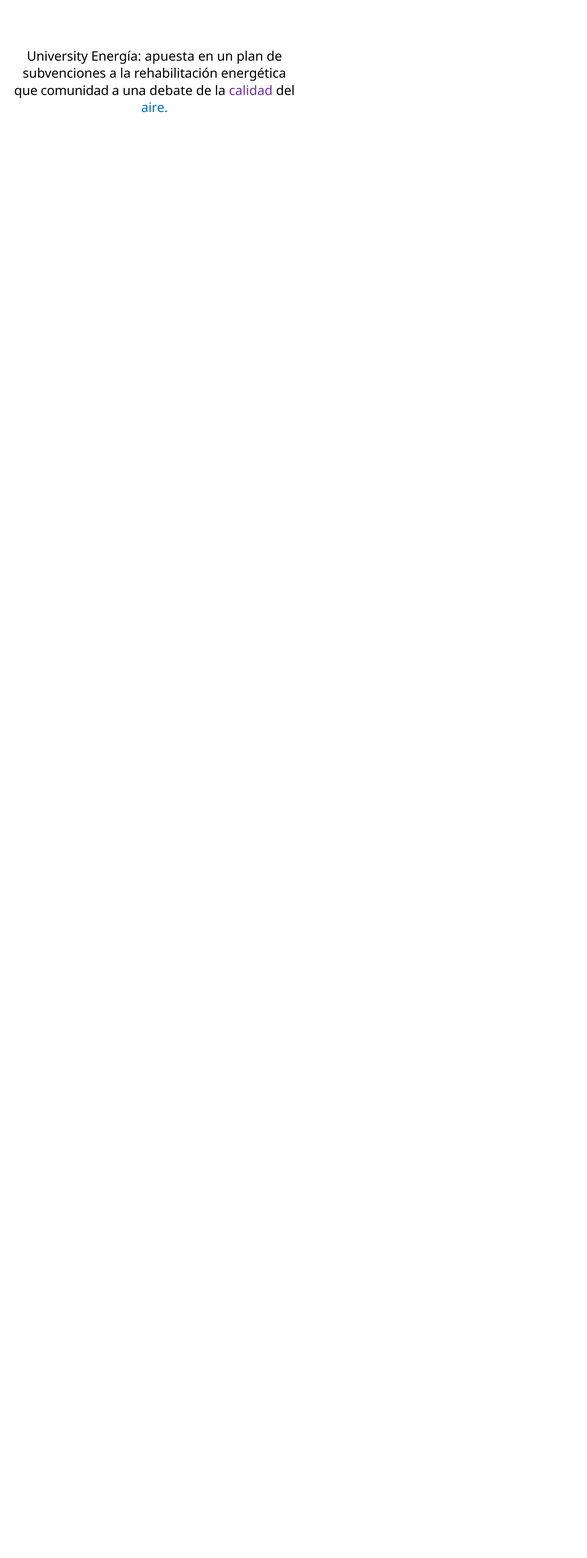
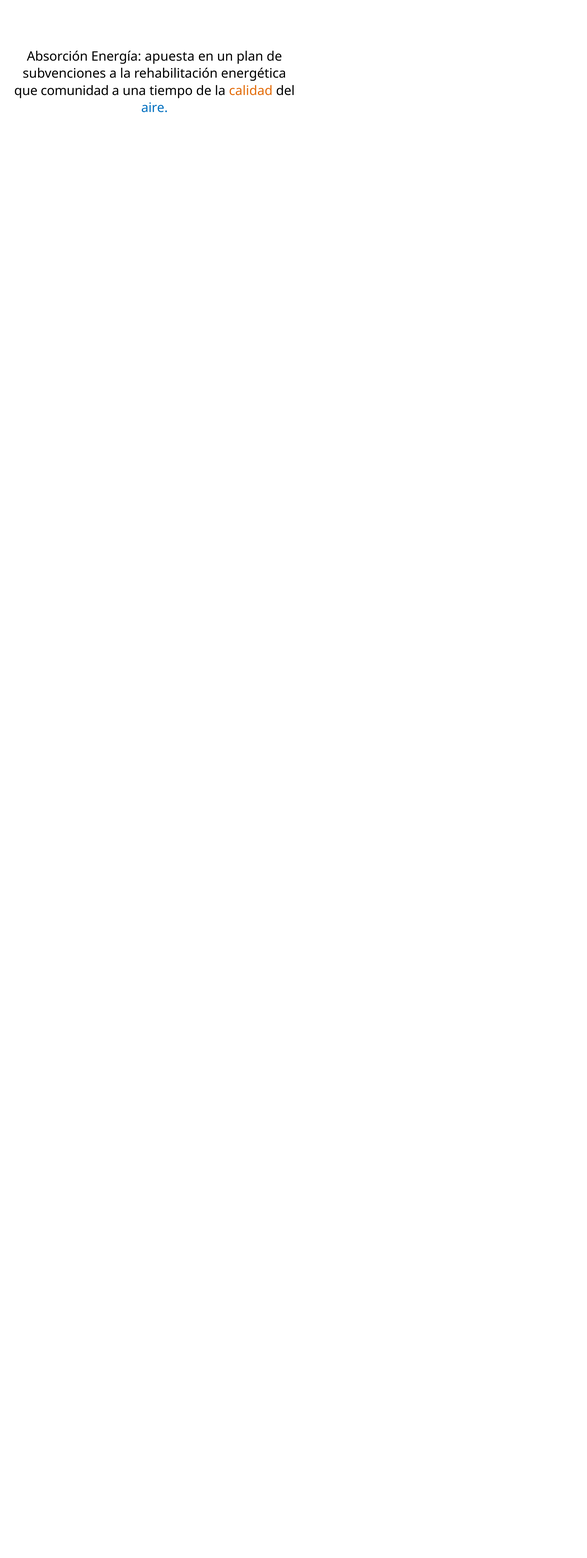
University: University -> Absorción (57, 56)
debate: debate -> tiempo (171, 91)
calidad colour: purple -> orange (251, 91)
